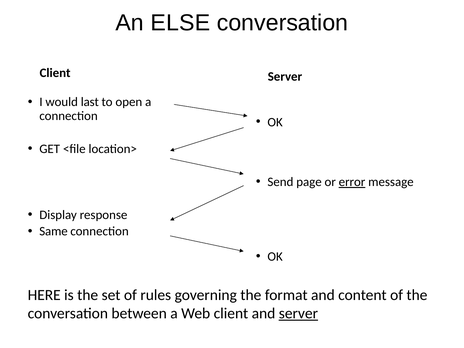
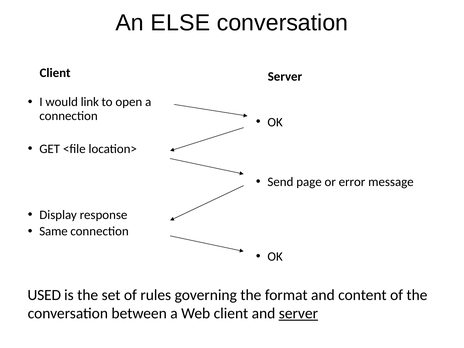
last: last -> link (90, 102)
error underline: present -> none (352, 182)
HERE: HERE -> USED (44, 295)
